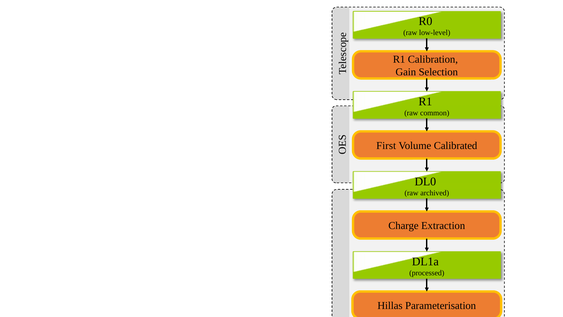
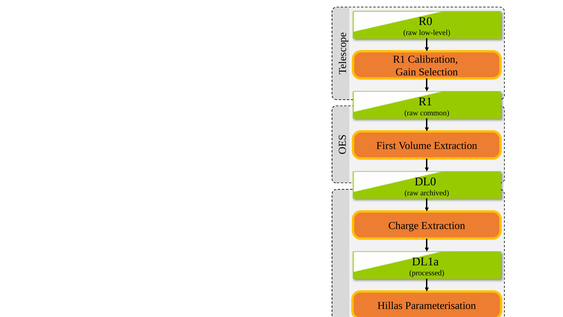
Volume Calibrated: Calibrated -> Extraction (456, 146)
